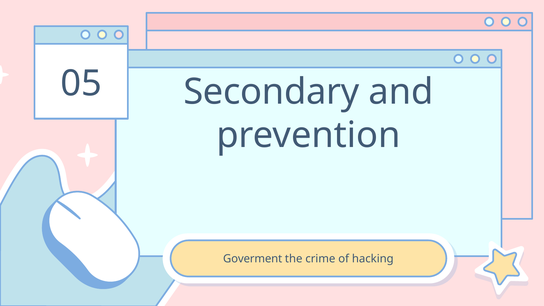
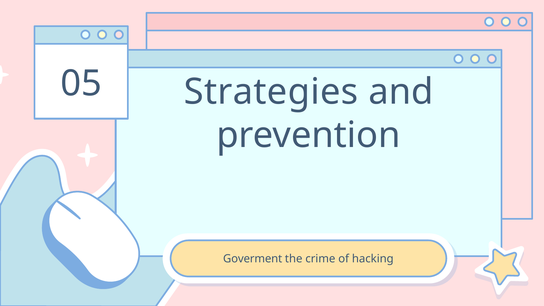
Secondary: Secondary -> Strategies (271, 92)
